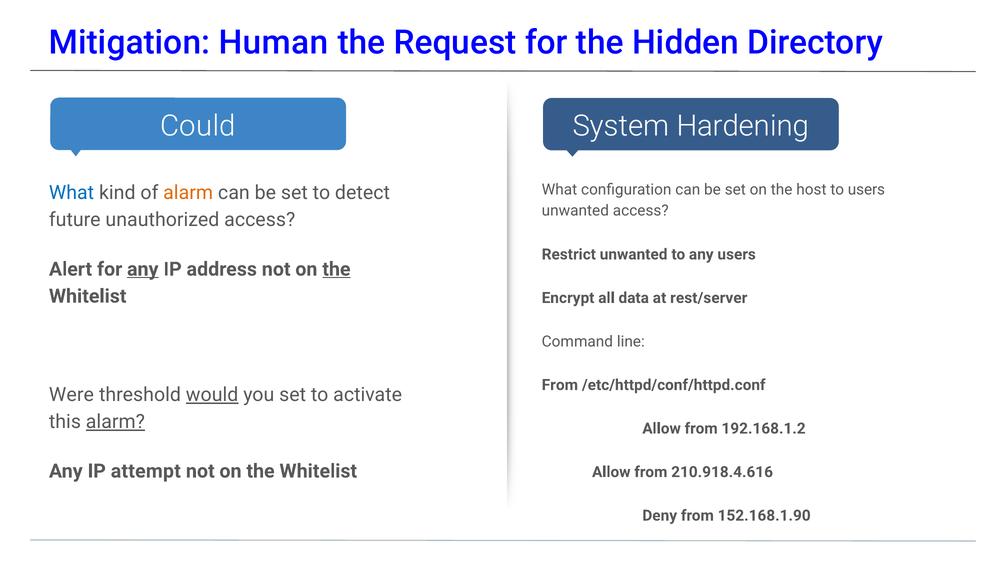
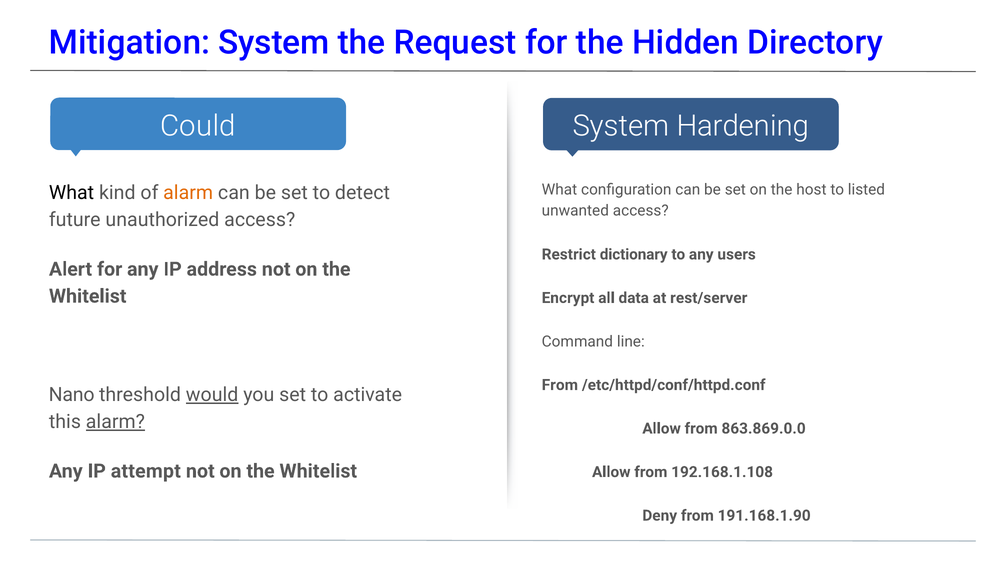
Mitigation Human: Human -> System (274, 43)
to users: users -> listed (866, 190)
What colour: blue -> black (72, 193)
Restrict unwanted: unwanted -> dictionary (634, 254)
any underline: present -> none (143, 269)
the underline: present -> none (336, 269)
Were: Were -> Nano (72, 395)
192.168.1.2: 192.168.1.2 -> 863.869.0.0 (764, 428)
210.918.4.616: 210.918.4.616 -> 192.168.1.108 (722, 472)
152.168.1.90: 152.168.1.90 -> 191.168.1.90 (764, 515)
